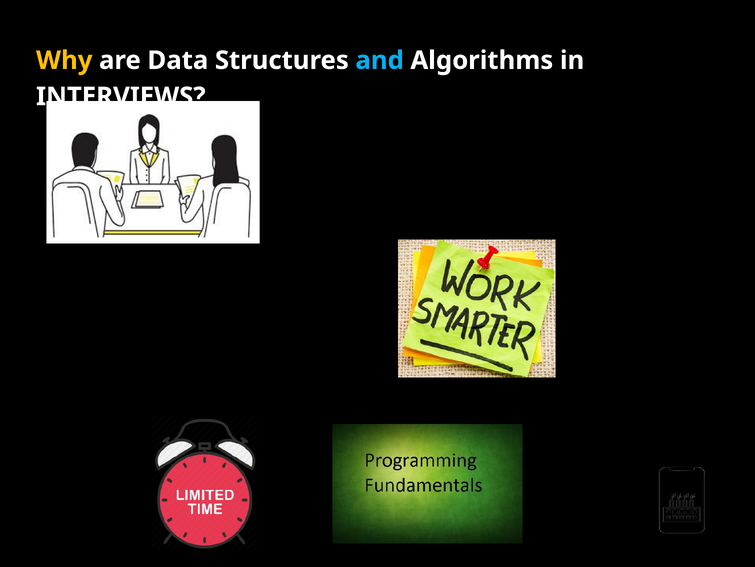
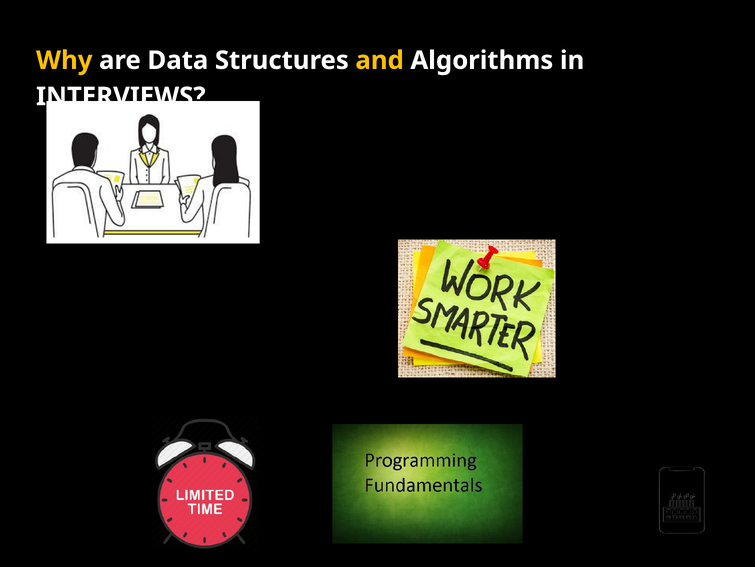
and colour: light blue -> yellow (380, 60)
